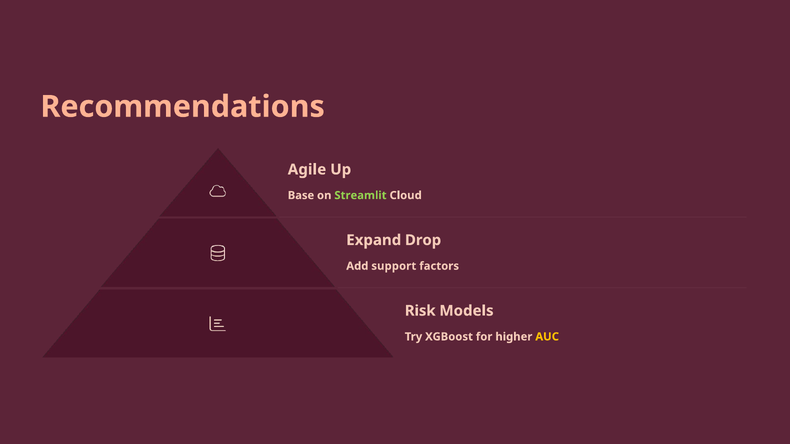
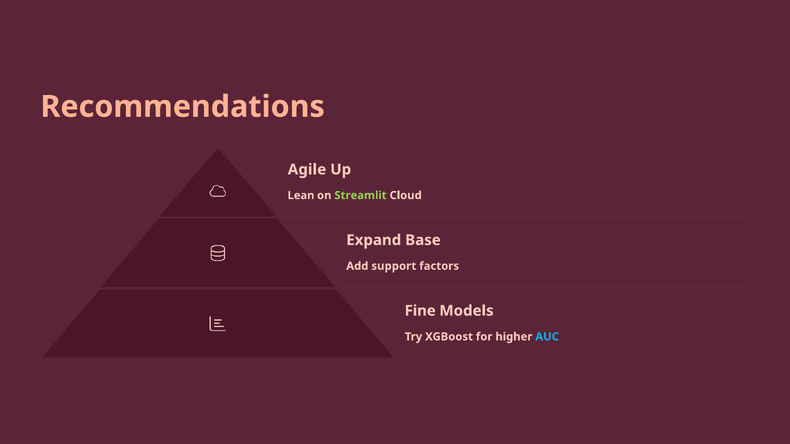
Base: Base -> Lean (301, 196)
Drop: Drop -> Base (423, 240)
Risk: Risk -> Fine (420, 311)
AUC colour: yellow -> light blue (547, 337)
